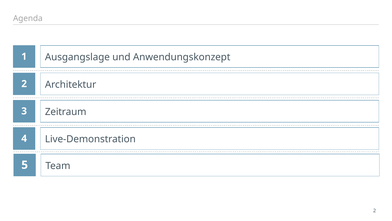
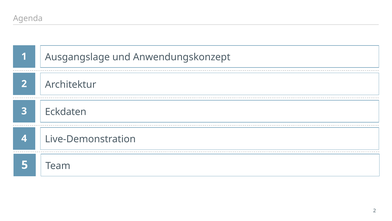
Zeitraum: Zeitraum -> Eckdaten (66, 112)
